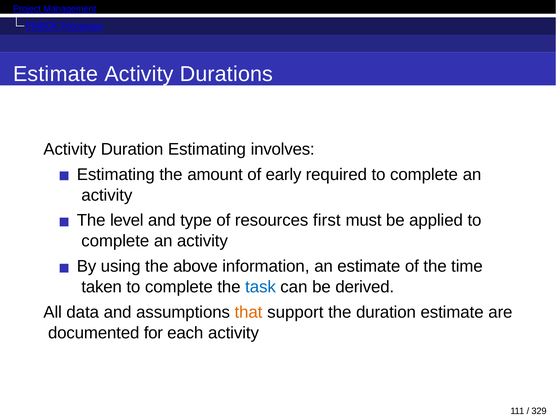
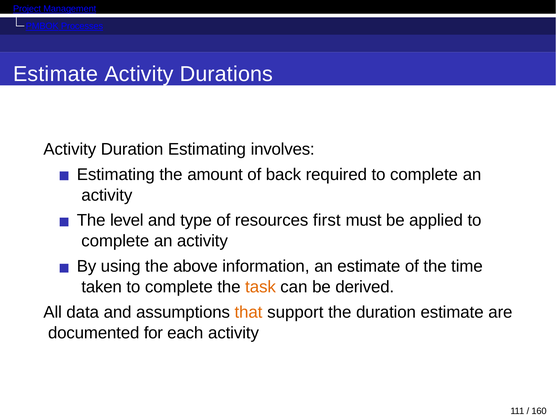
early: early -> back (283, 174)
task colour: blue -> orange (261, 286)
329: 329 -> 160 (539, 411)
